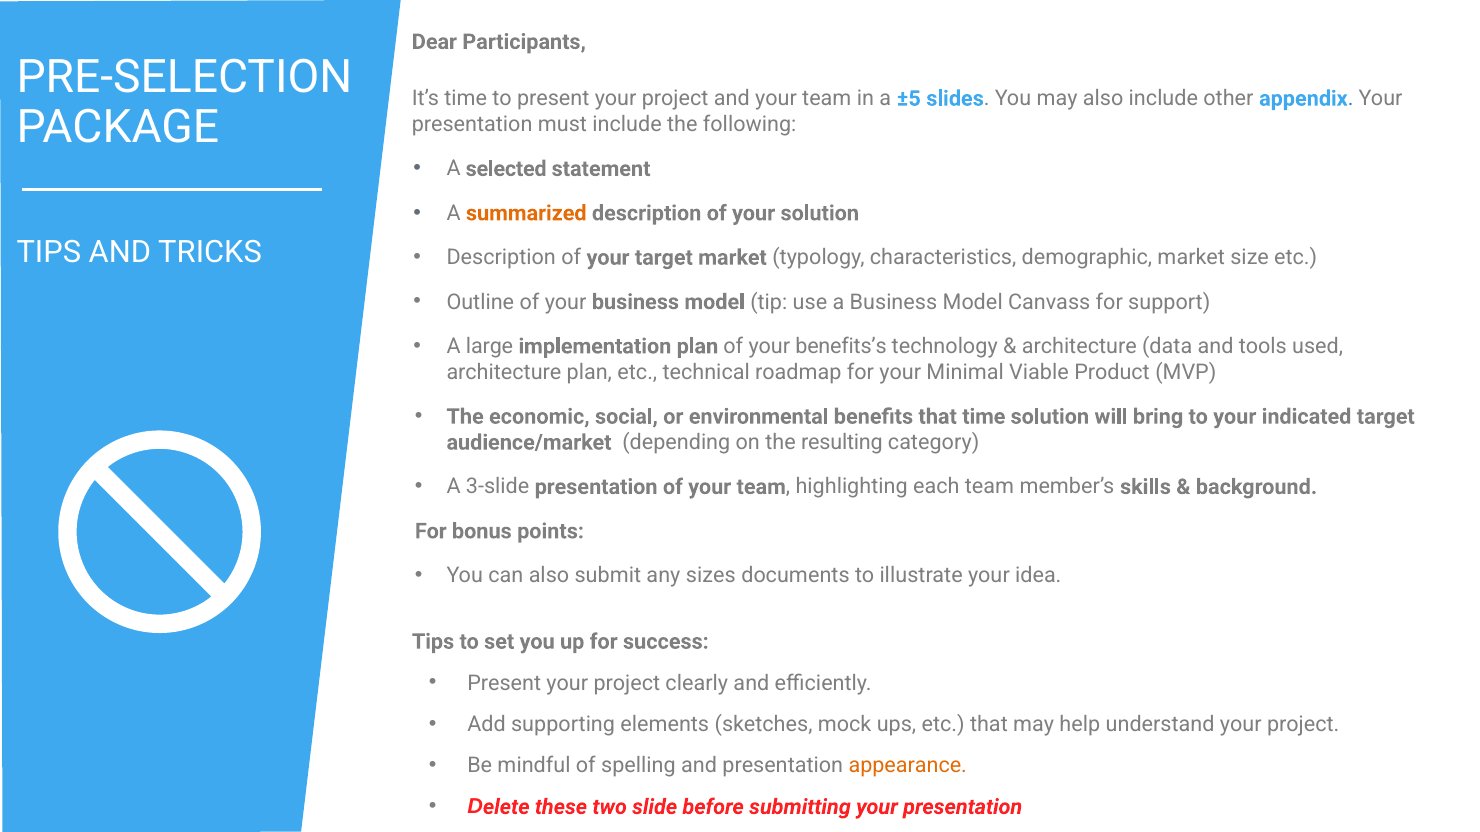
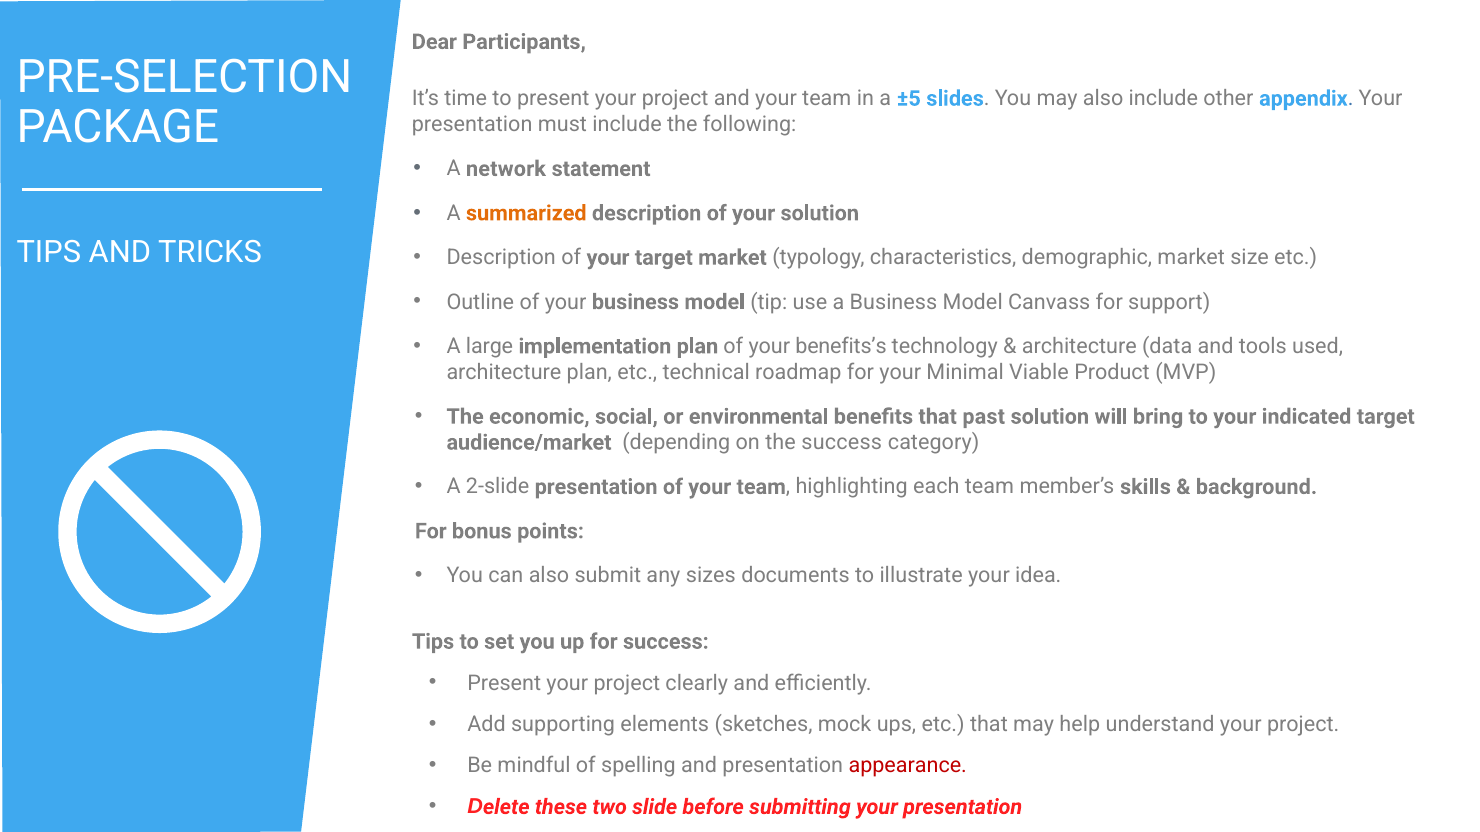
selected: selected -> network (506, 169)
that time: time -> past (984, 417)
the resulting: resulting -> success (842, 443)
3-slide: 3-slide -> 2-slide (498, 487)
appearance colour: orange -> red (908, 766)
